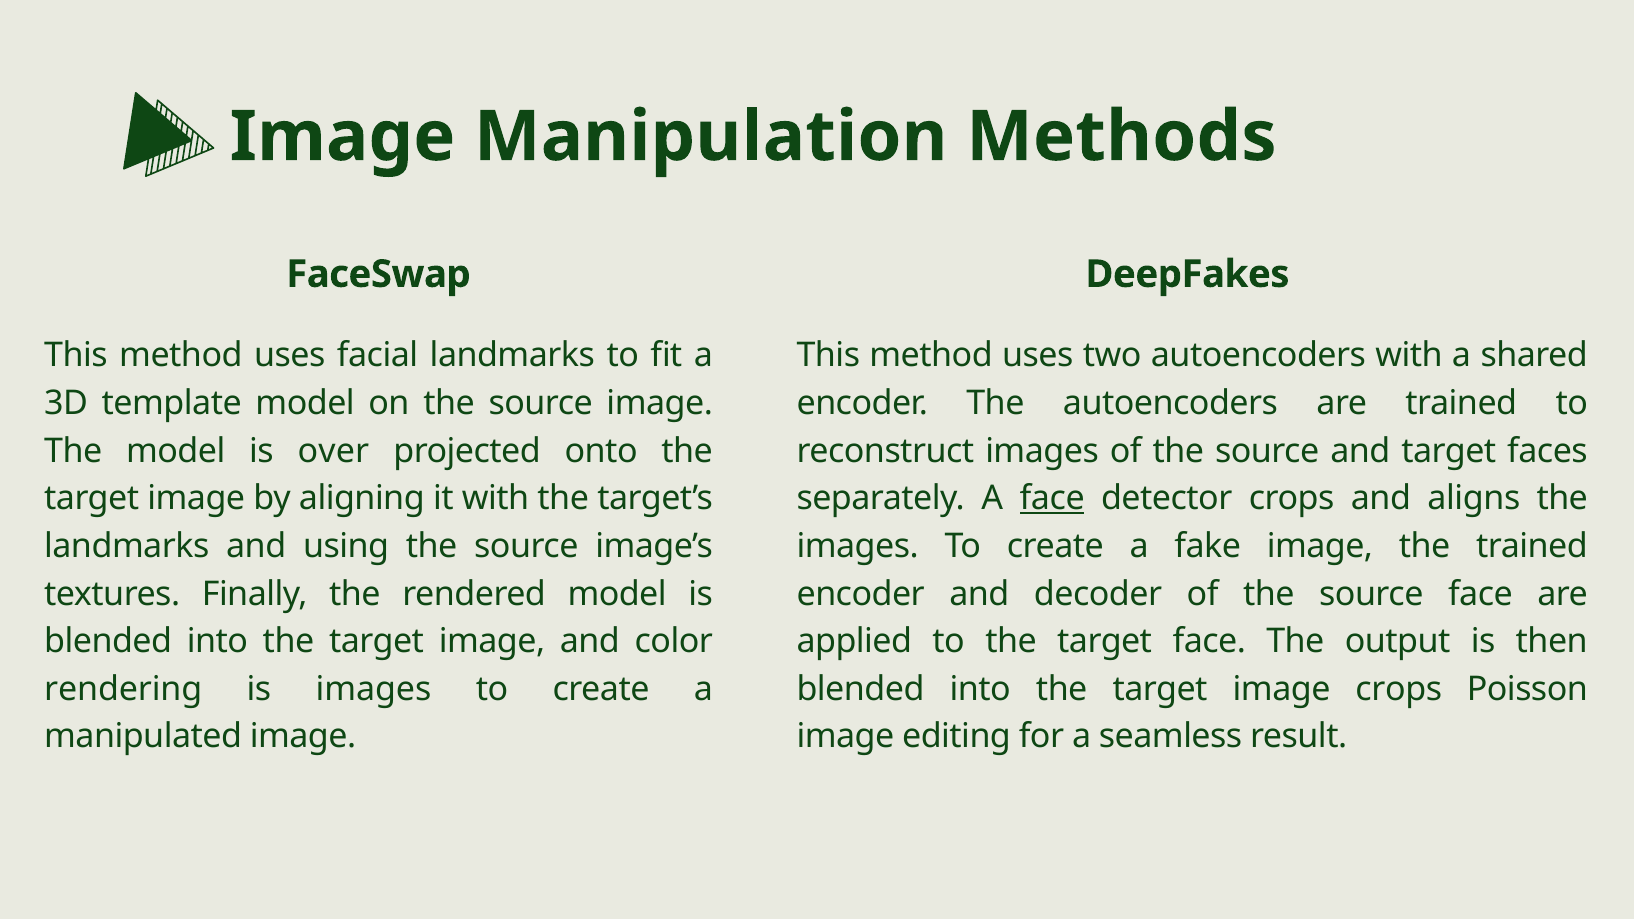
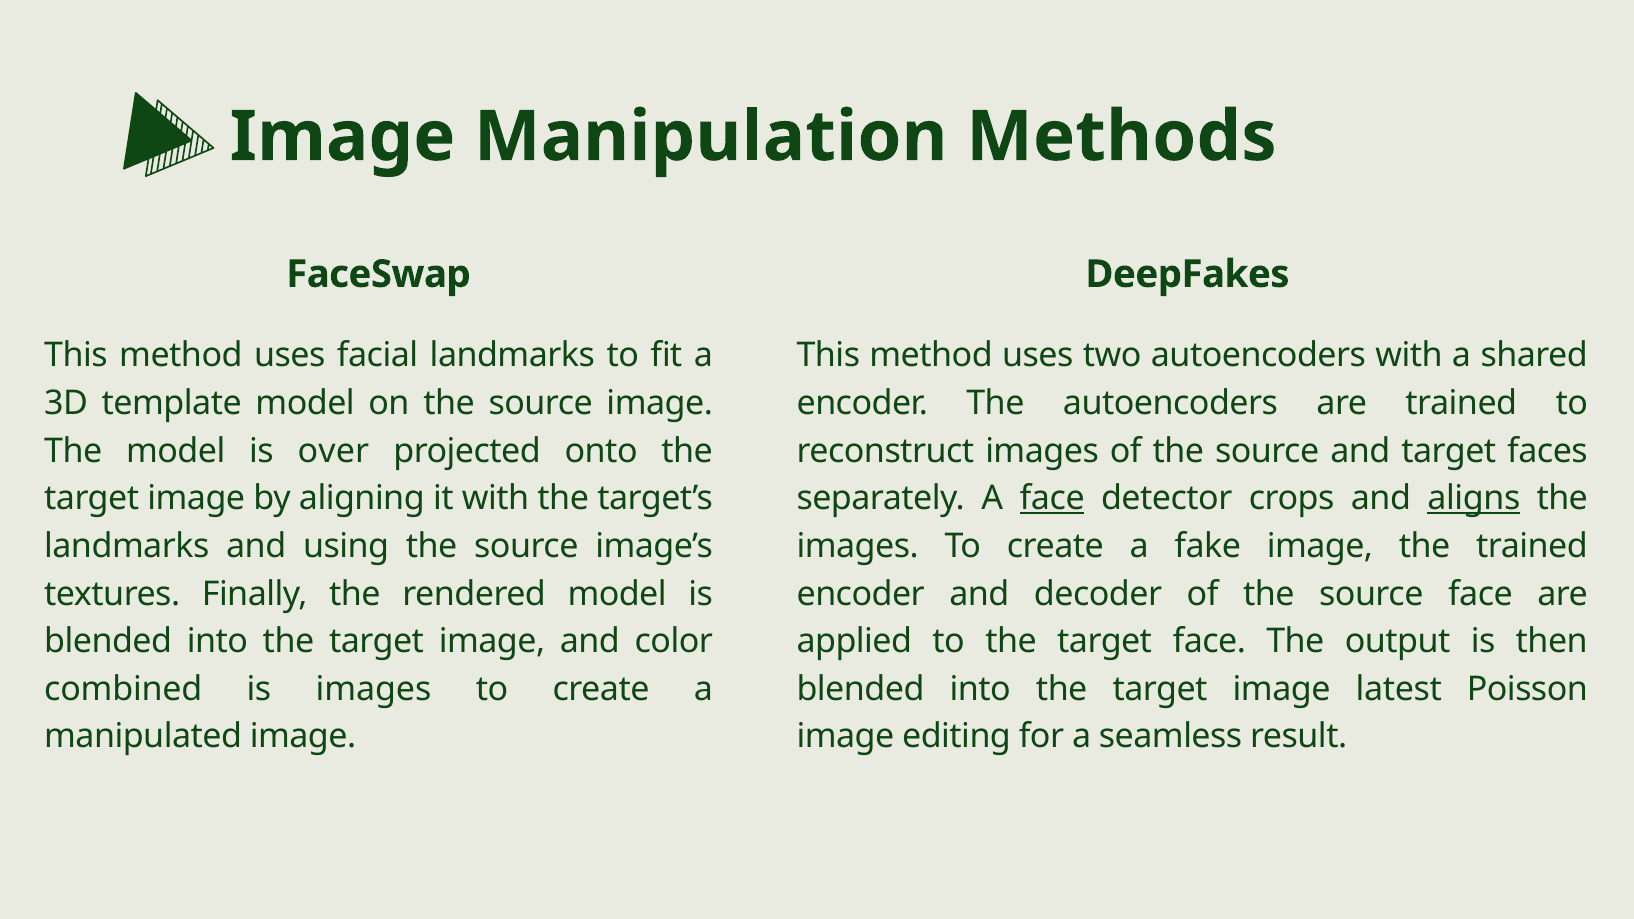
aligns underline: none -> present (1474, 499)
rendering: rendering -> combined (123, 689)
image crops: crops -> latest (1399, 689)
